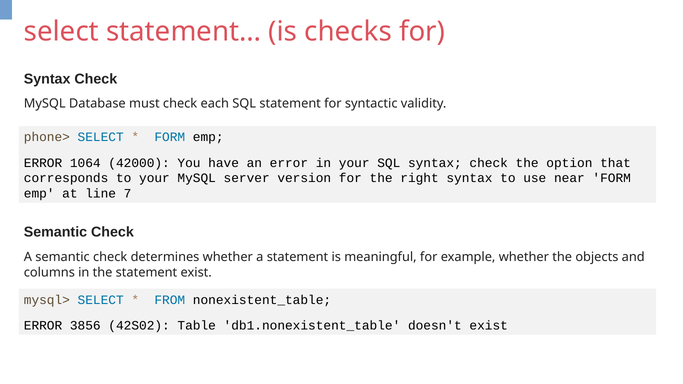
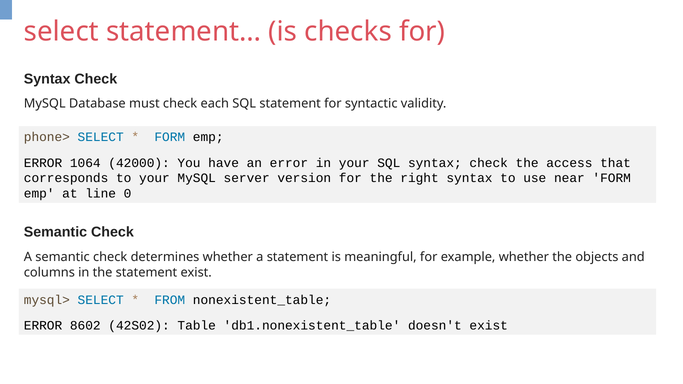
option: option -> access (569, 163)
7: 7 -> 0 (128, 194)
3856: 3856 -> 8602 (85, 326)
